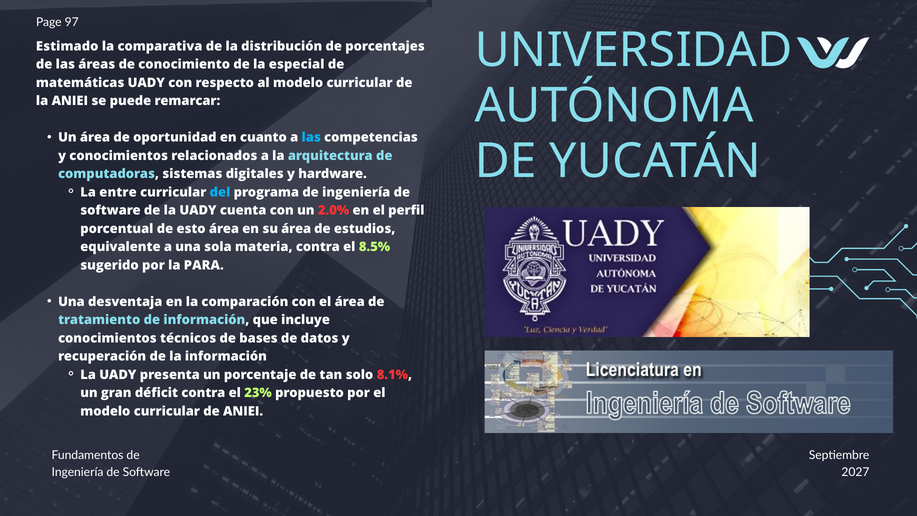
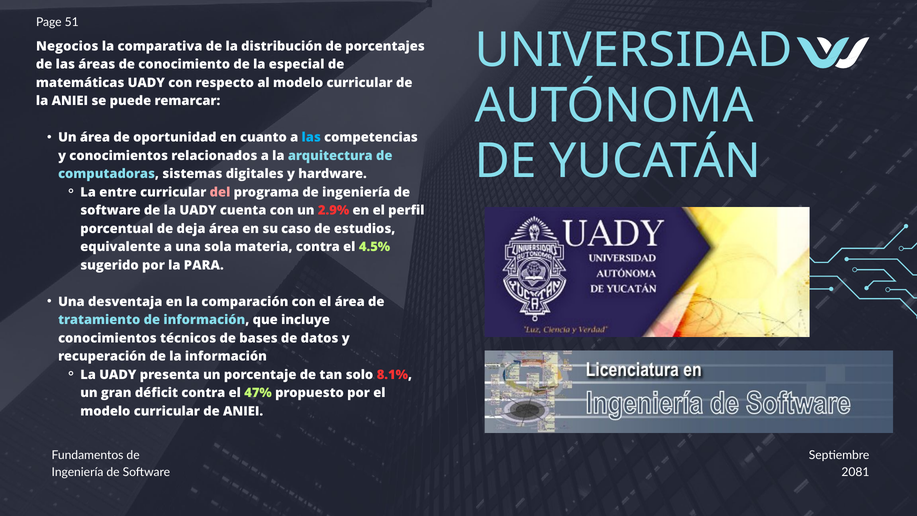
97: 97 -> 51 (72, 22)
Estimado: Estimado -> Negocios (67, 46)
del colour: light blue -> pink (220, 192)
2.0%: 2.0% -> 2.9% (334, 210)
esto: esto -> deja (191, 229)
su área: área -> caso (296, 229)
8.5%: 8.5% -> 4.5% (375, 247)
23%: 23% -> 47% (258, 393)
2027: 2027 -> 2081 (855, 472)
